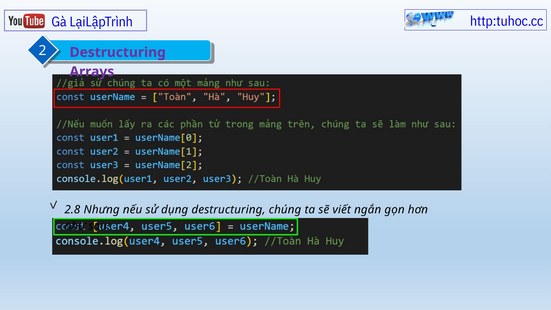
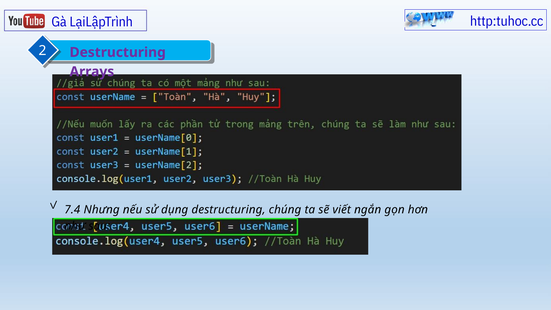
2.8: 2.8 -> 7.4 (72, 210)
